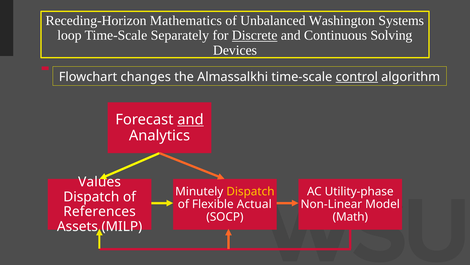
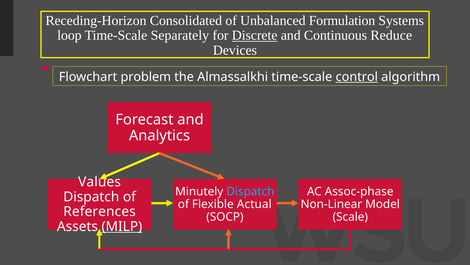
Mathematics: Mathematics -> Consolidated (186, 20)
Washington: Washington -> Formulation (342, 20)
Solving: Solving -> Reduce (391, 35)
changes: changes -> problem (146, 77)
and underline: present -> none (190, 119)
Dispatch colour: yellow -> light blue (250, 191)
Utility-phase: Utility-phase -> Assoc-phase (359, 191)
Math: Math -> Scale (350, 216)
MILP underline: none -> present (122, 226)
